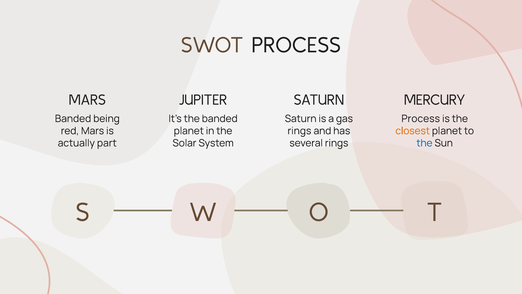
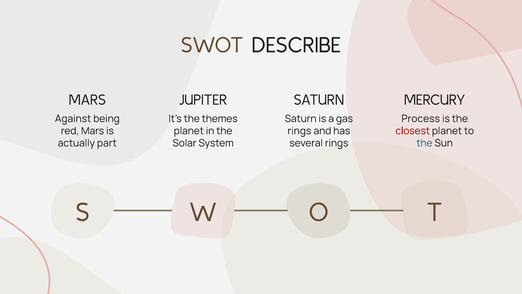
SWOT PROCESS: PROCESS -> DESCRIBE (297, 45)
Banded: Banded -> Against (73, 119)
the banded: banded -> themes (220, 119)
closest colour: orange -> red (413, 131)
